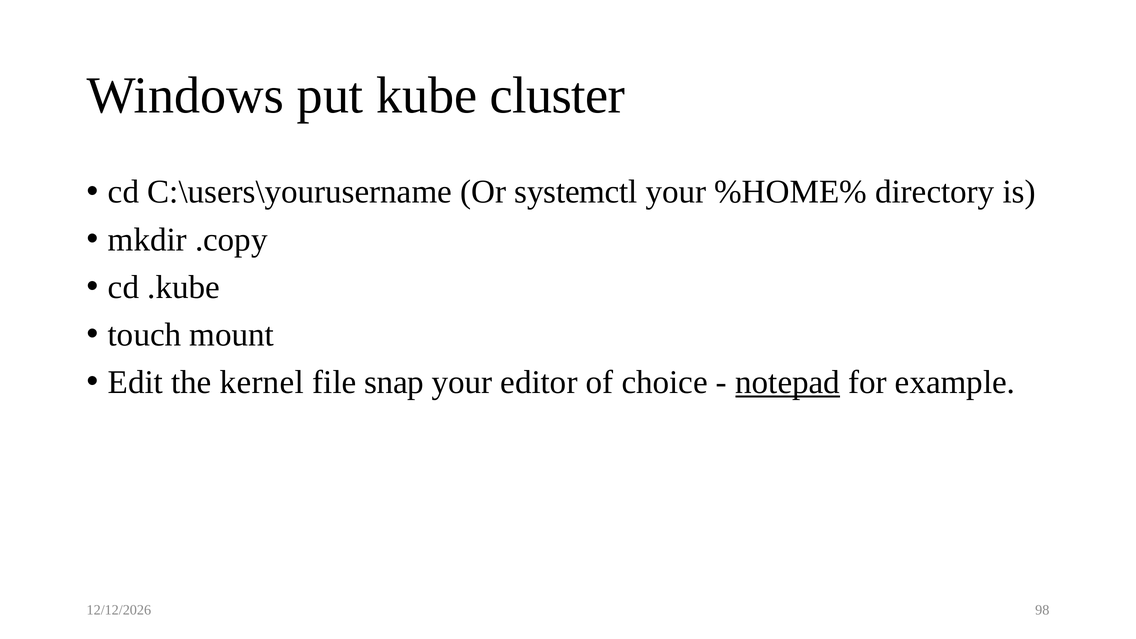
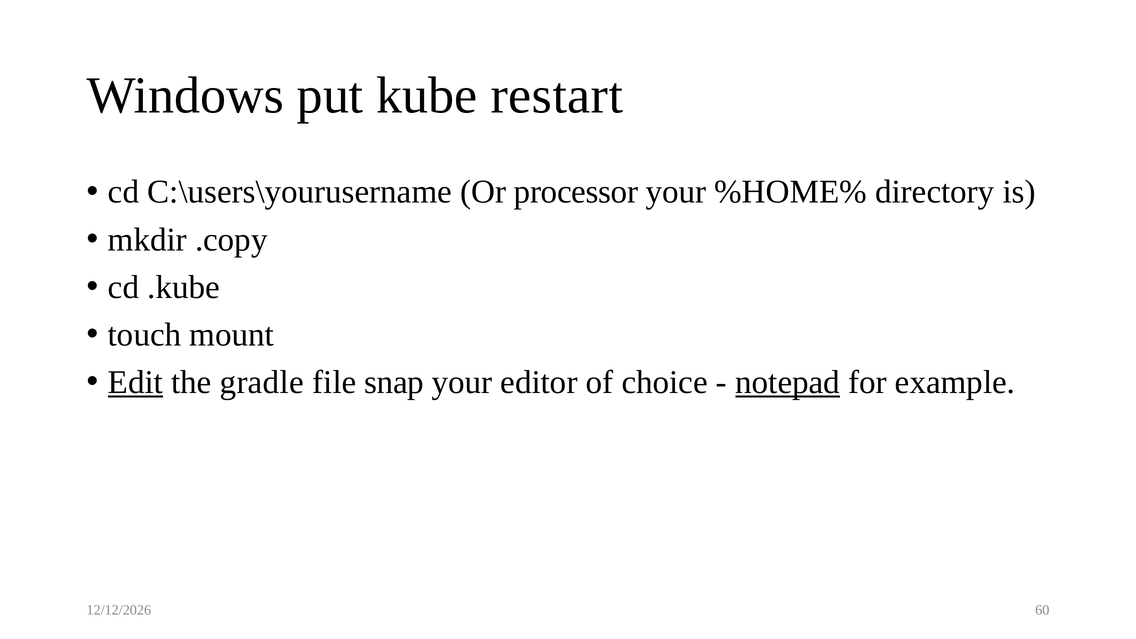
cluster: cluster -> restart (557, 95)
systemctl: systemctl -> processor (576, 192)
Edit underline: none -> present (135, 382)
kernel: kernel -> gradle (262, 382)
98: 98 -> 60 (1042, 610)
